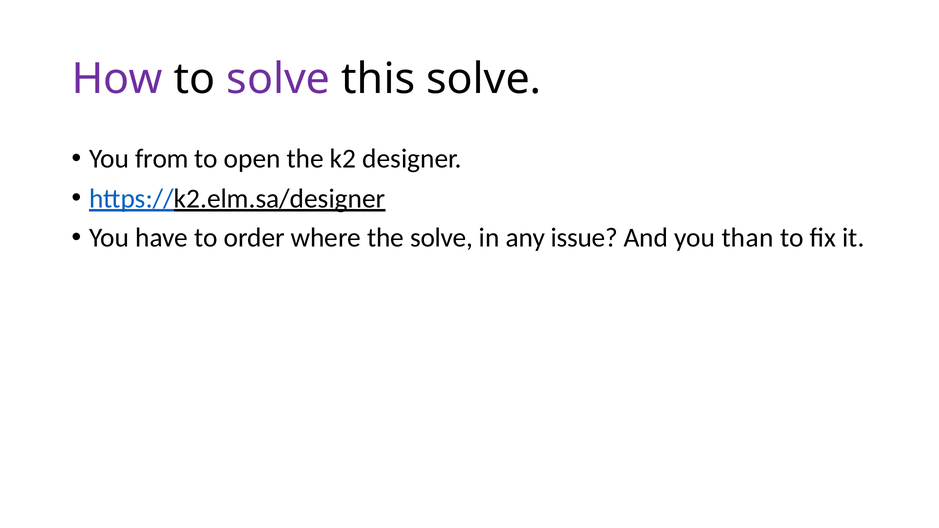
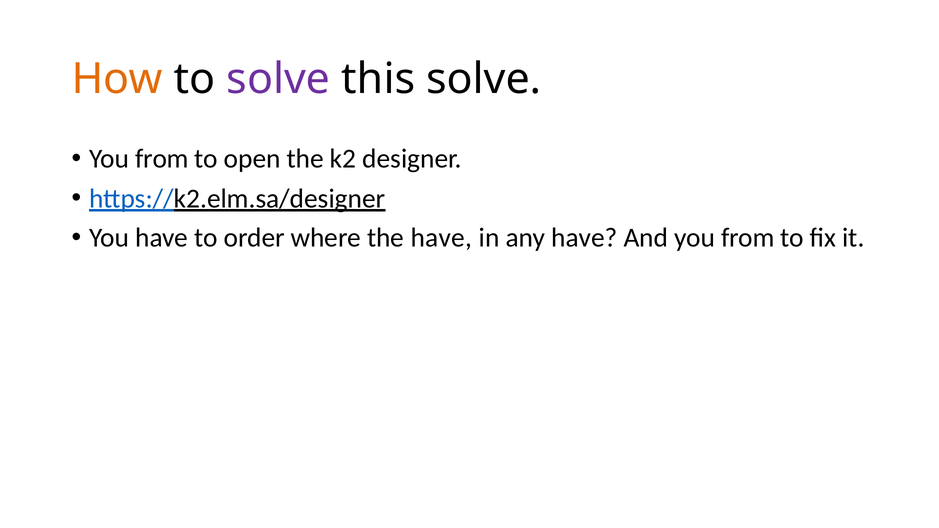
How colour: purple -> orange (117, 79)
the solve: solve -> have (441, 238)
any issue: issue -> have (584, 238)
And you than: than -> from (748, 238)
